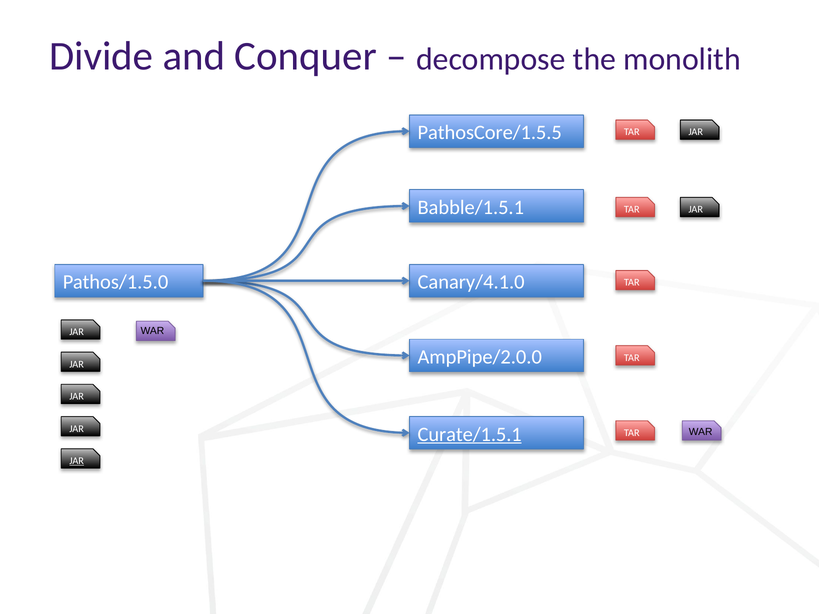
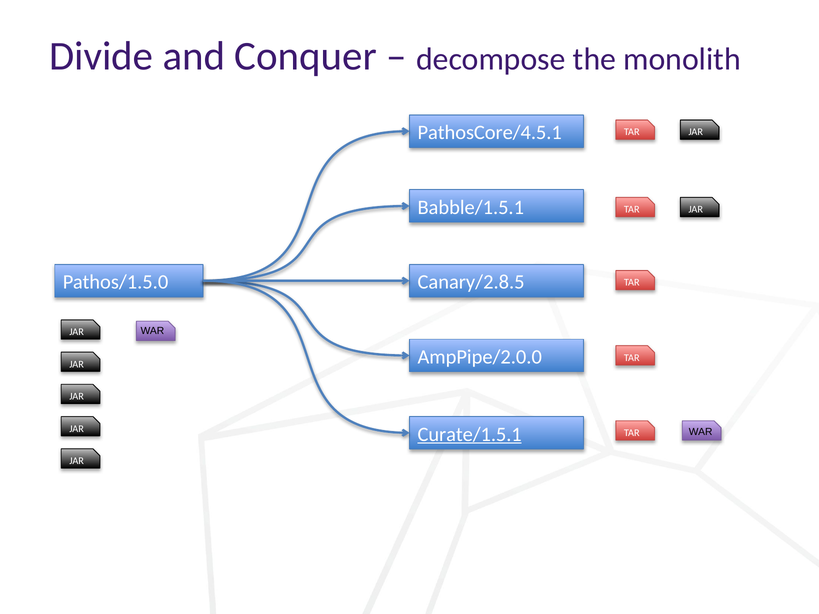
PathosCore/1.5.5: PathosCore/1.5.5 -> PathosCore/4.5.1 (490, 133)
Canary/4.1.0: Canary/4.1.0 -> Canary/2.8.5 (471, 282)
JAR underline: present -> none (77, 461)
